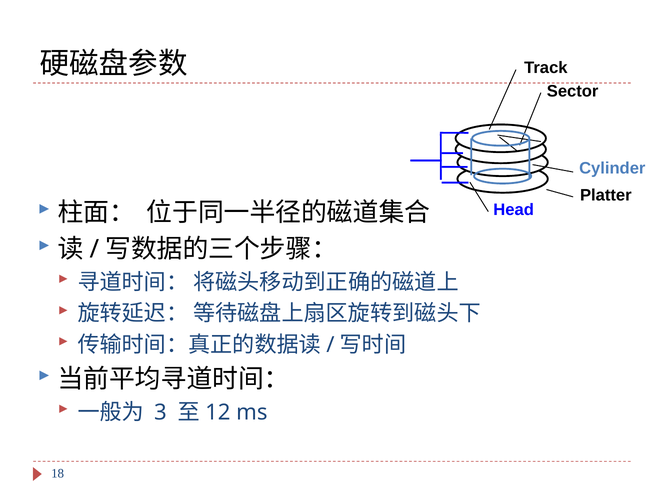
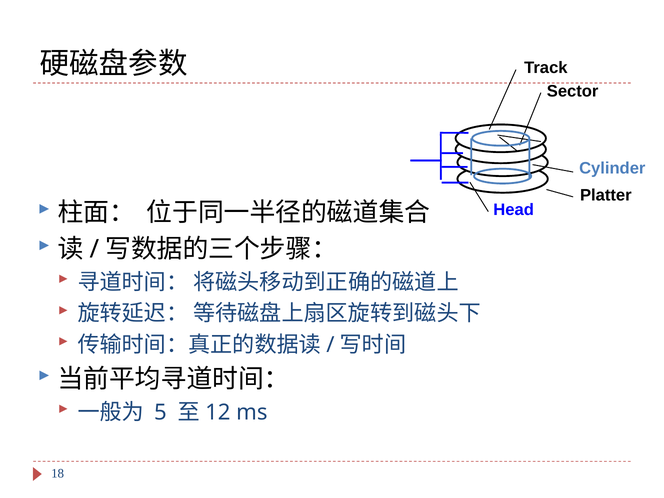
3: 3 -> 5 (160, 413)
